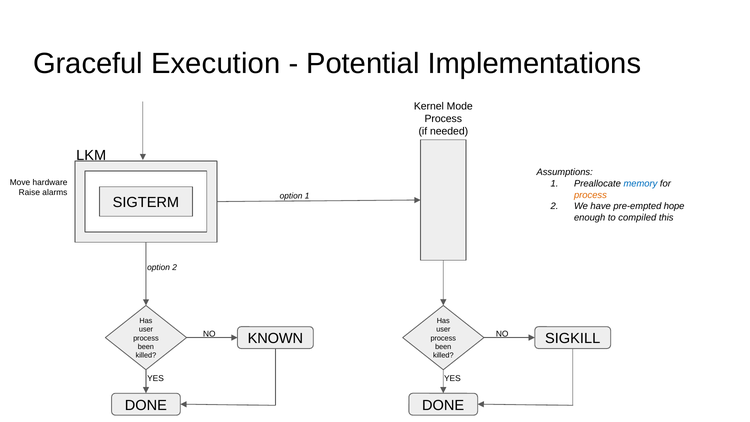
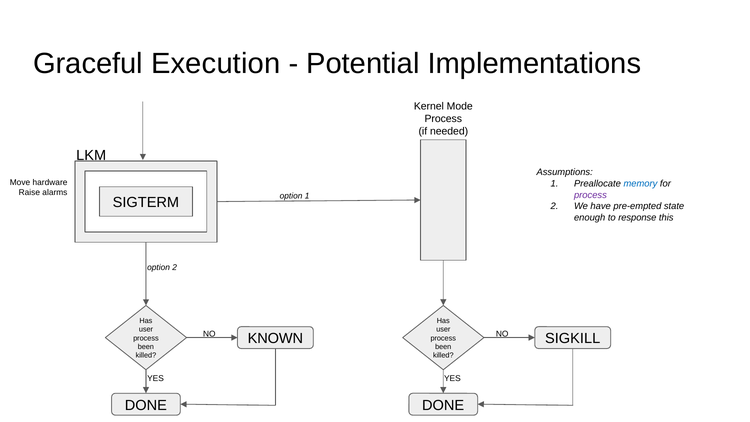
process colour: orange -> purple (590, 195)
hope: hope -> state (674, 206)
compiled: compiled -> response (637, 217)
